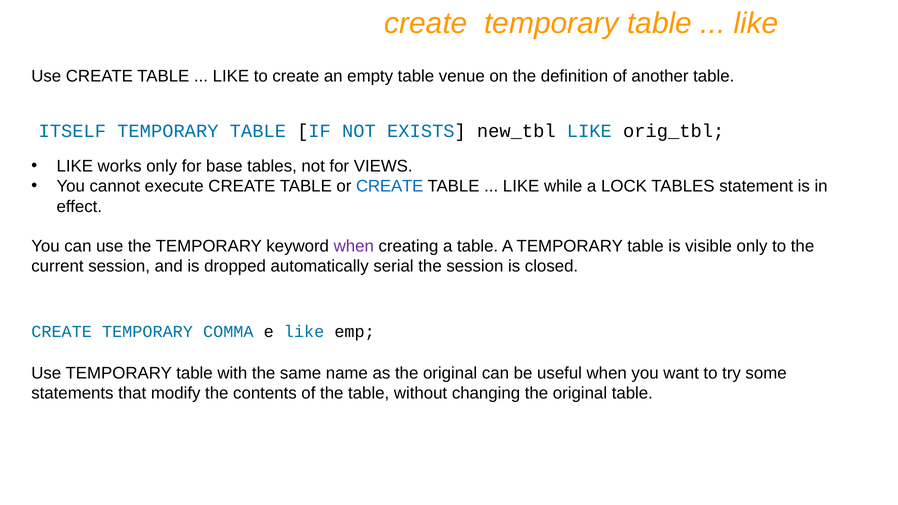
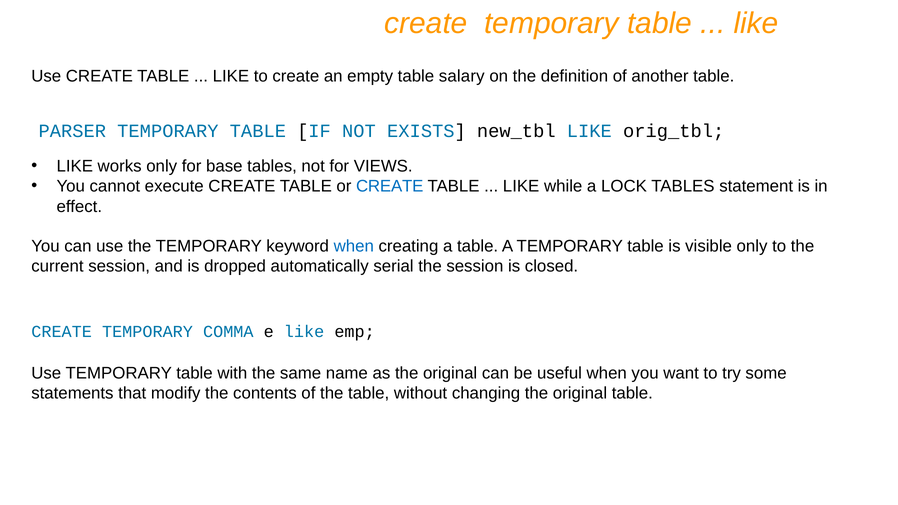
venue: venue -> salary (462, 76)
ITSELF: ITSELF -> PARSER (72, 131)
when colour: purple -> blue (354, 246)
